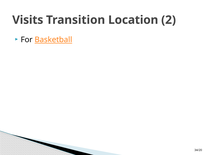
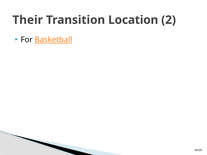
Visits: Visits -> Their (28, 20)
